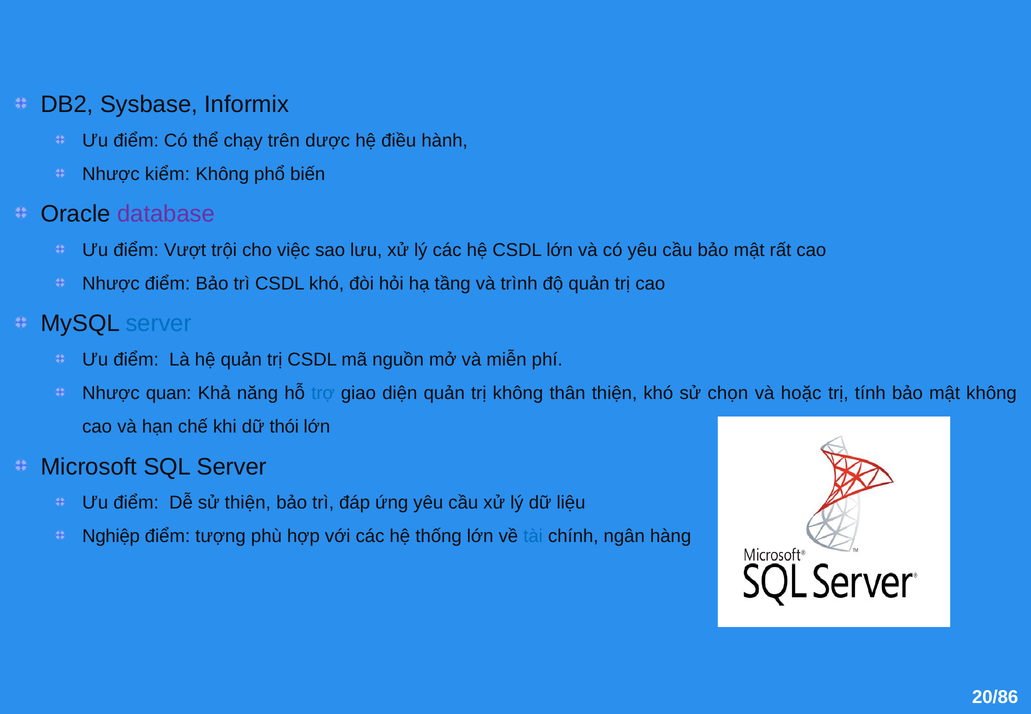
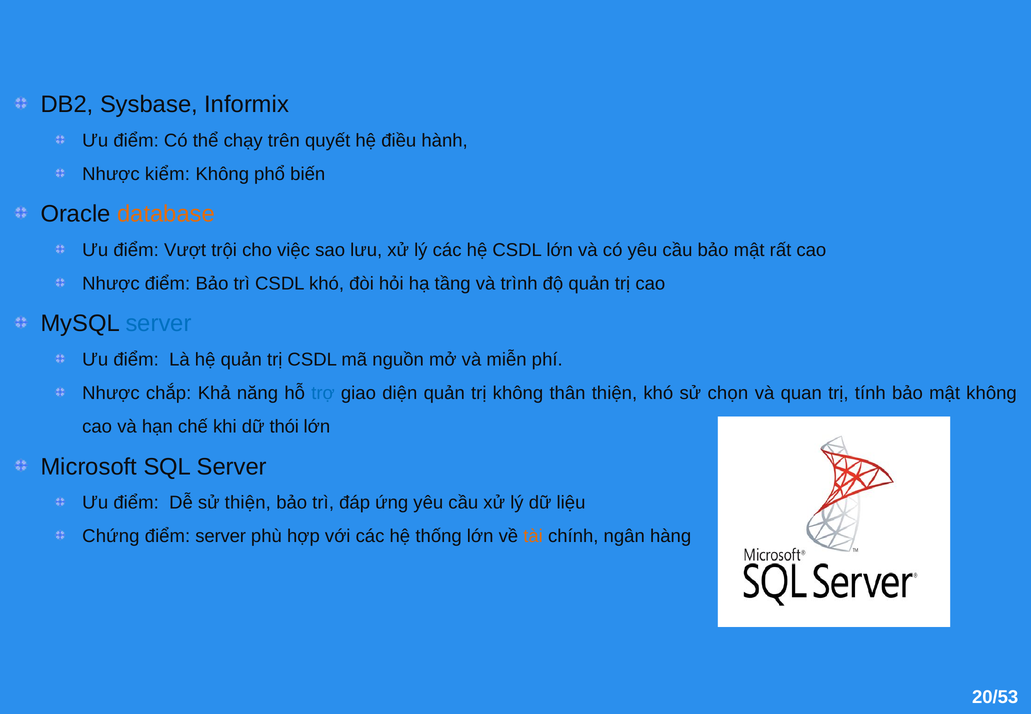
dược: dược -> quyết (328, 141)
database colour: purple -> orange (166, 214)
quan: quan -> chắp (169, 393)
hoặc: hoặc -> quan (801, 393)
Nghiệp: Nghiệp -> Chứng (111, 536)
điểm tượng: tượng -> server (221, 536)
tài colour: blue -> orange (533, 536)
20/86: 20/86 -> 20/53 (995, 697)
